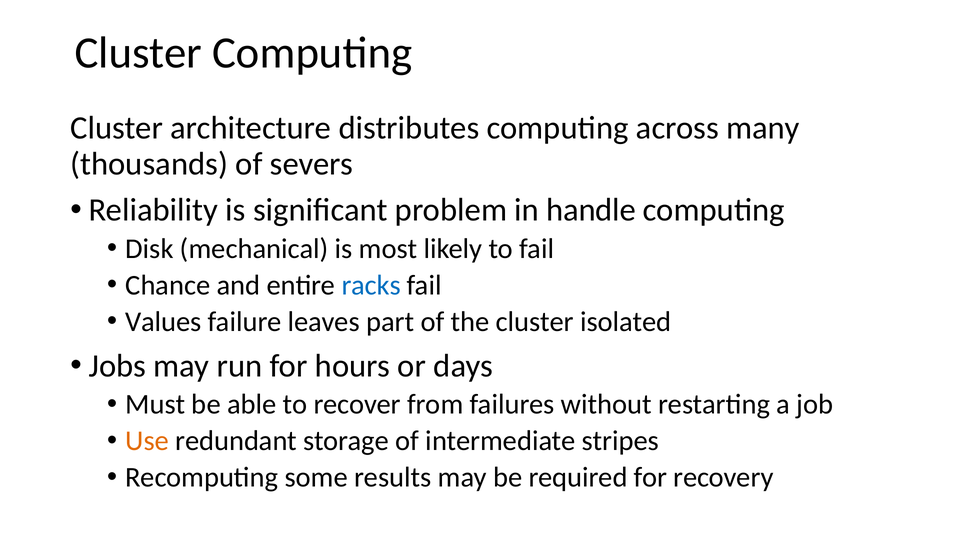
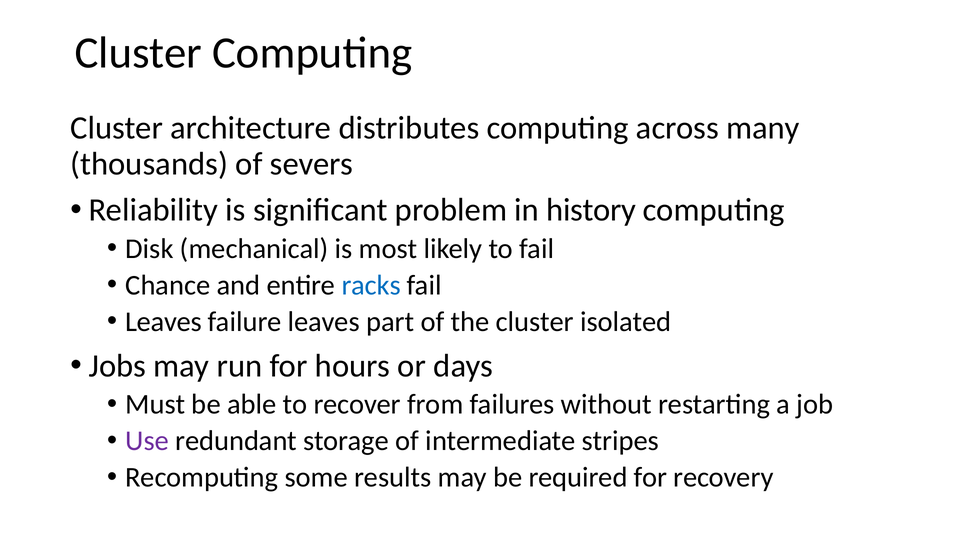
handle: handle -> history (591, 210)
Values: Values -> Leaves (164, 322)
Use colour: orange -> purple (147, 441)
